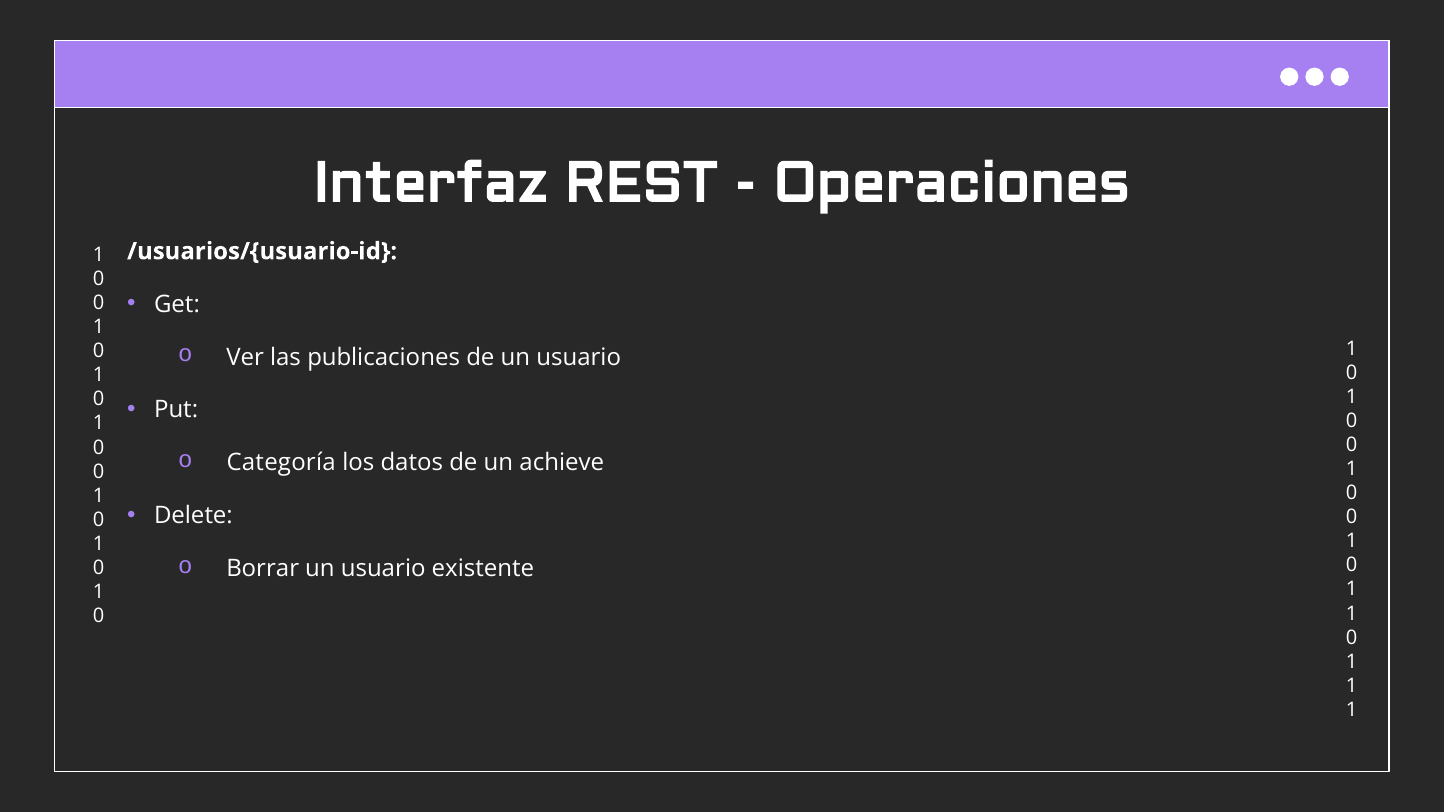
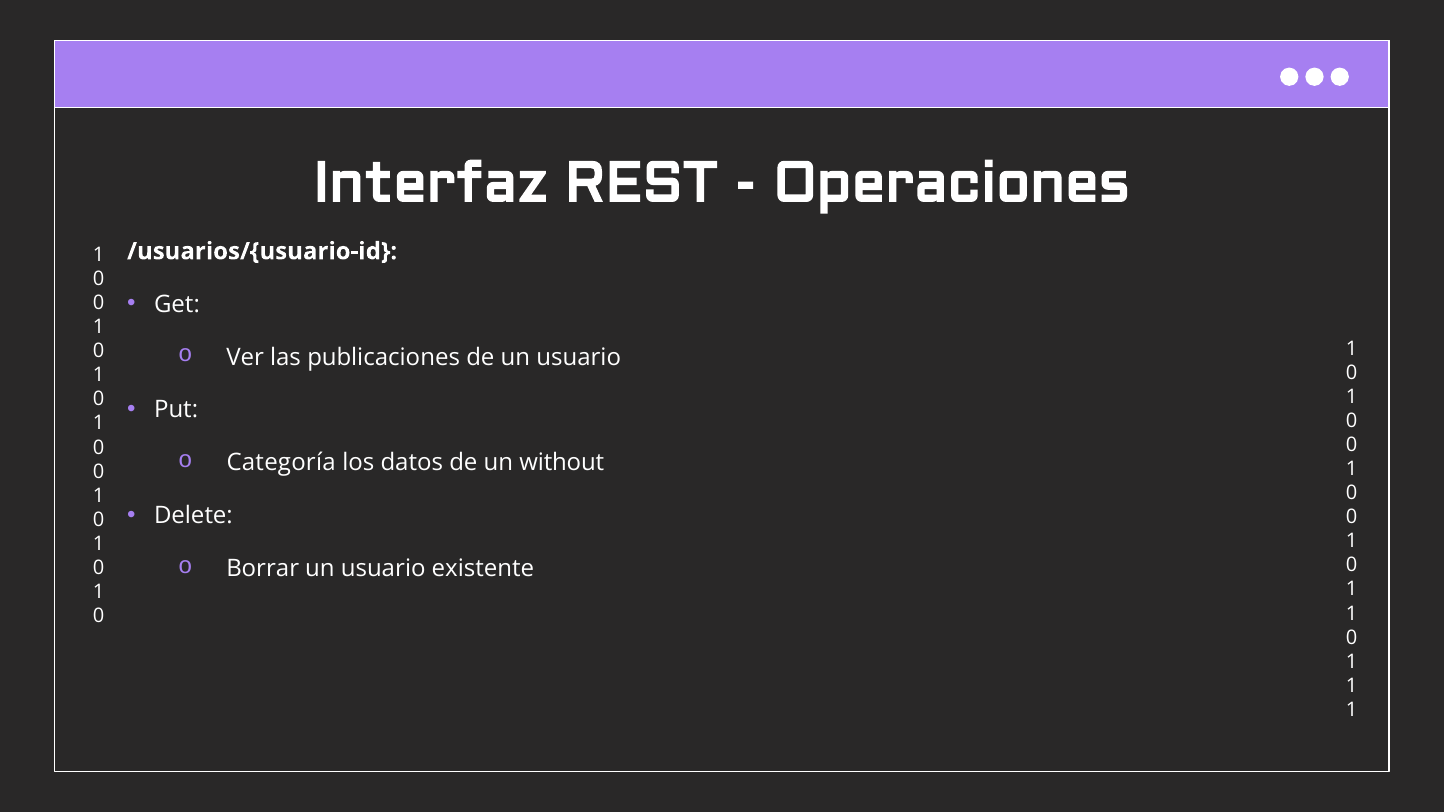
achieve: achieve -> without (562, 463)
